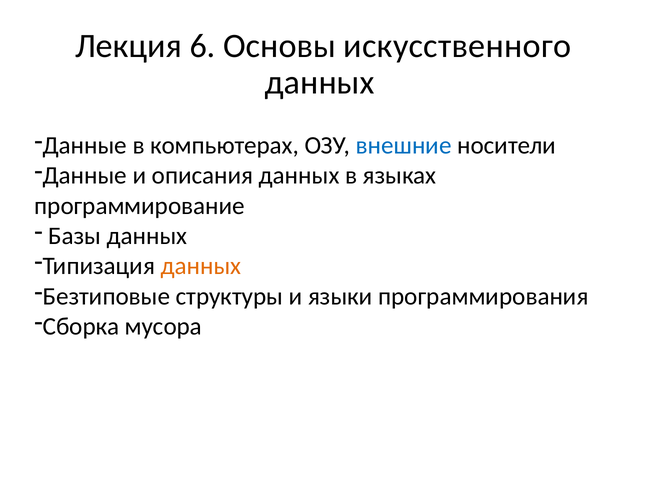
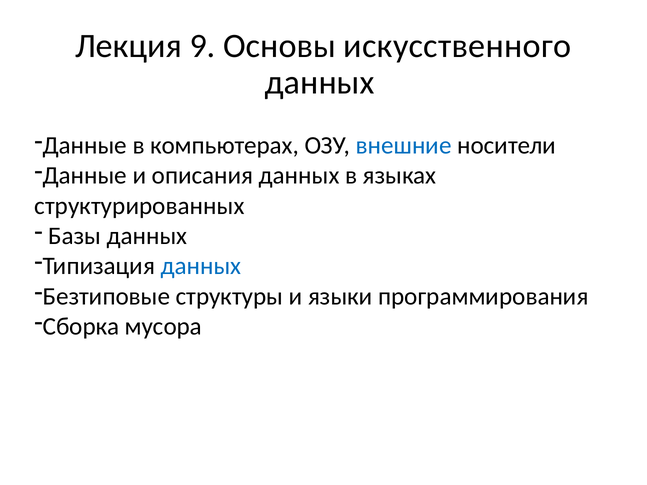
6: 6 -> 9 (203, 46)
программирование: программирование -> структурированных (140, 206)
данных colour: orange -> blue (201, 266)
